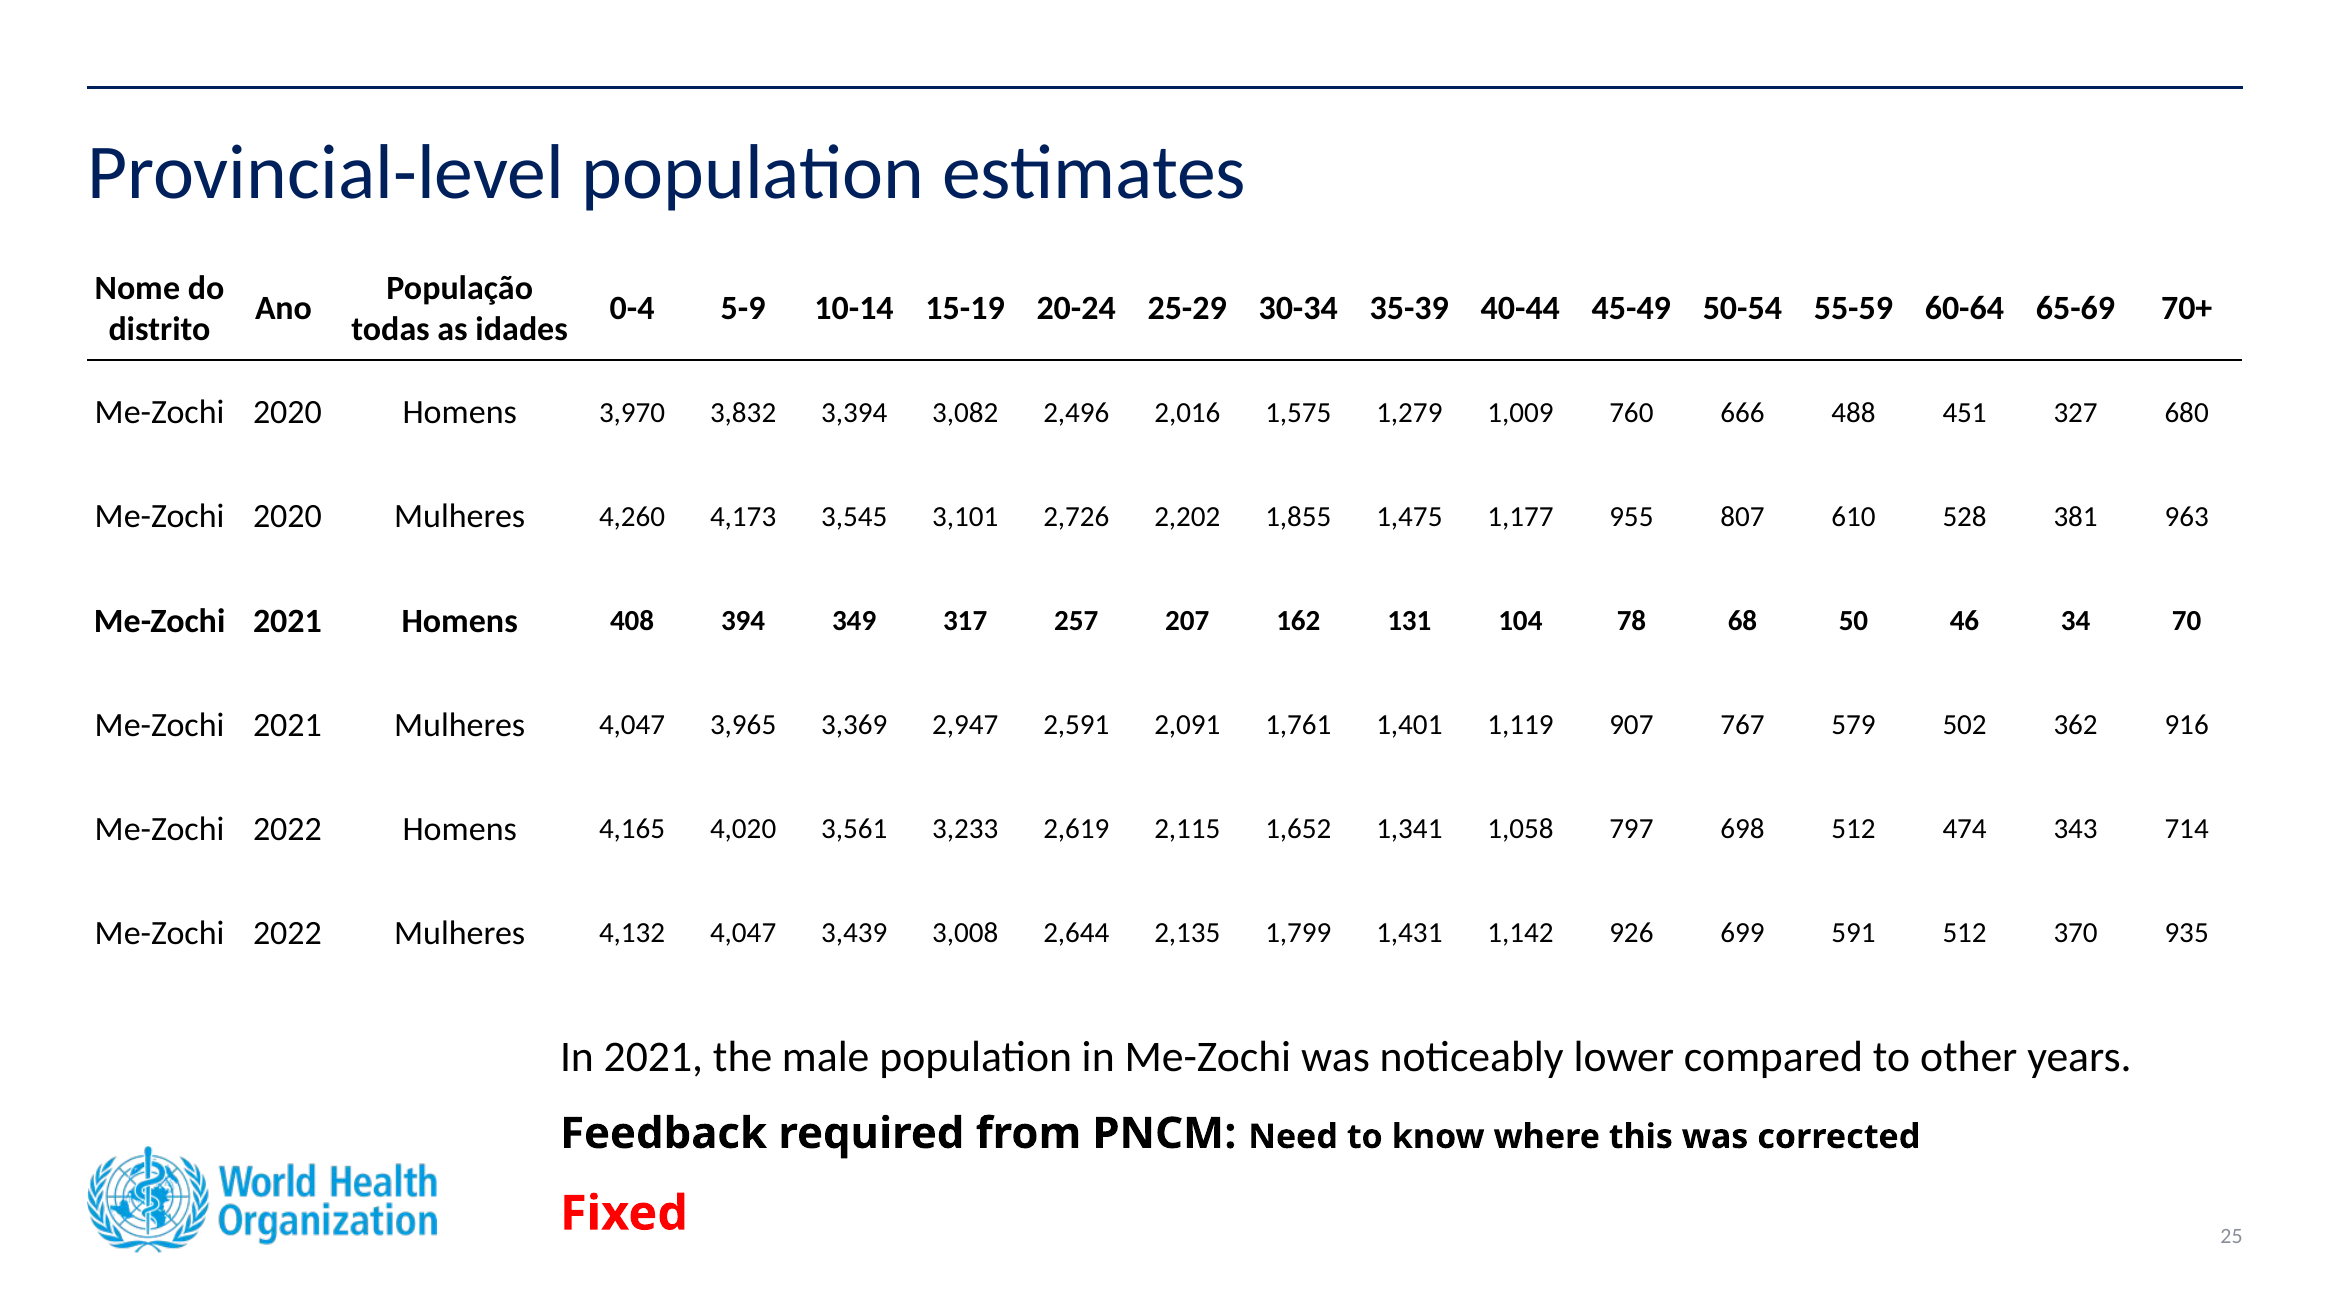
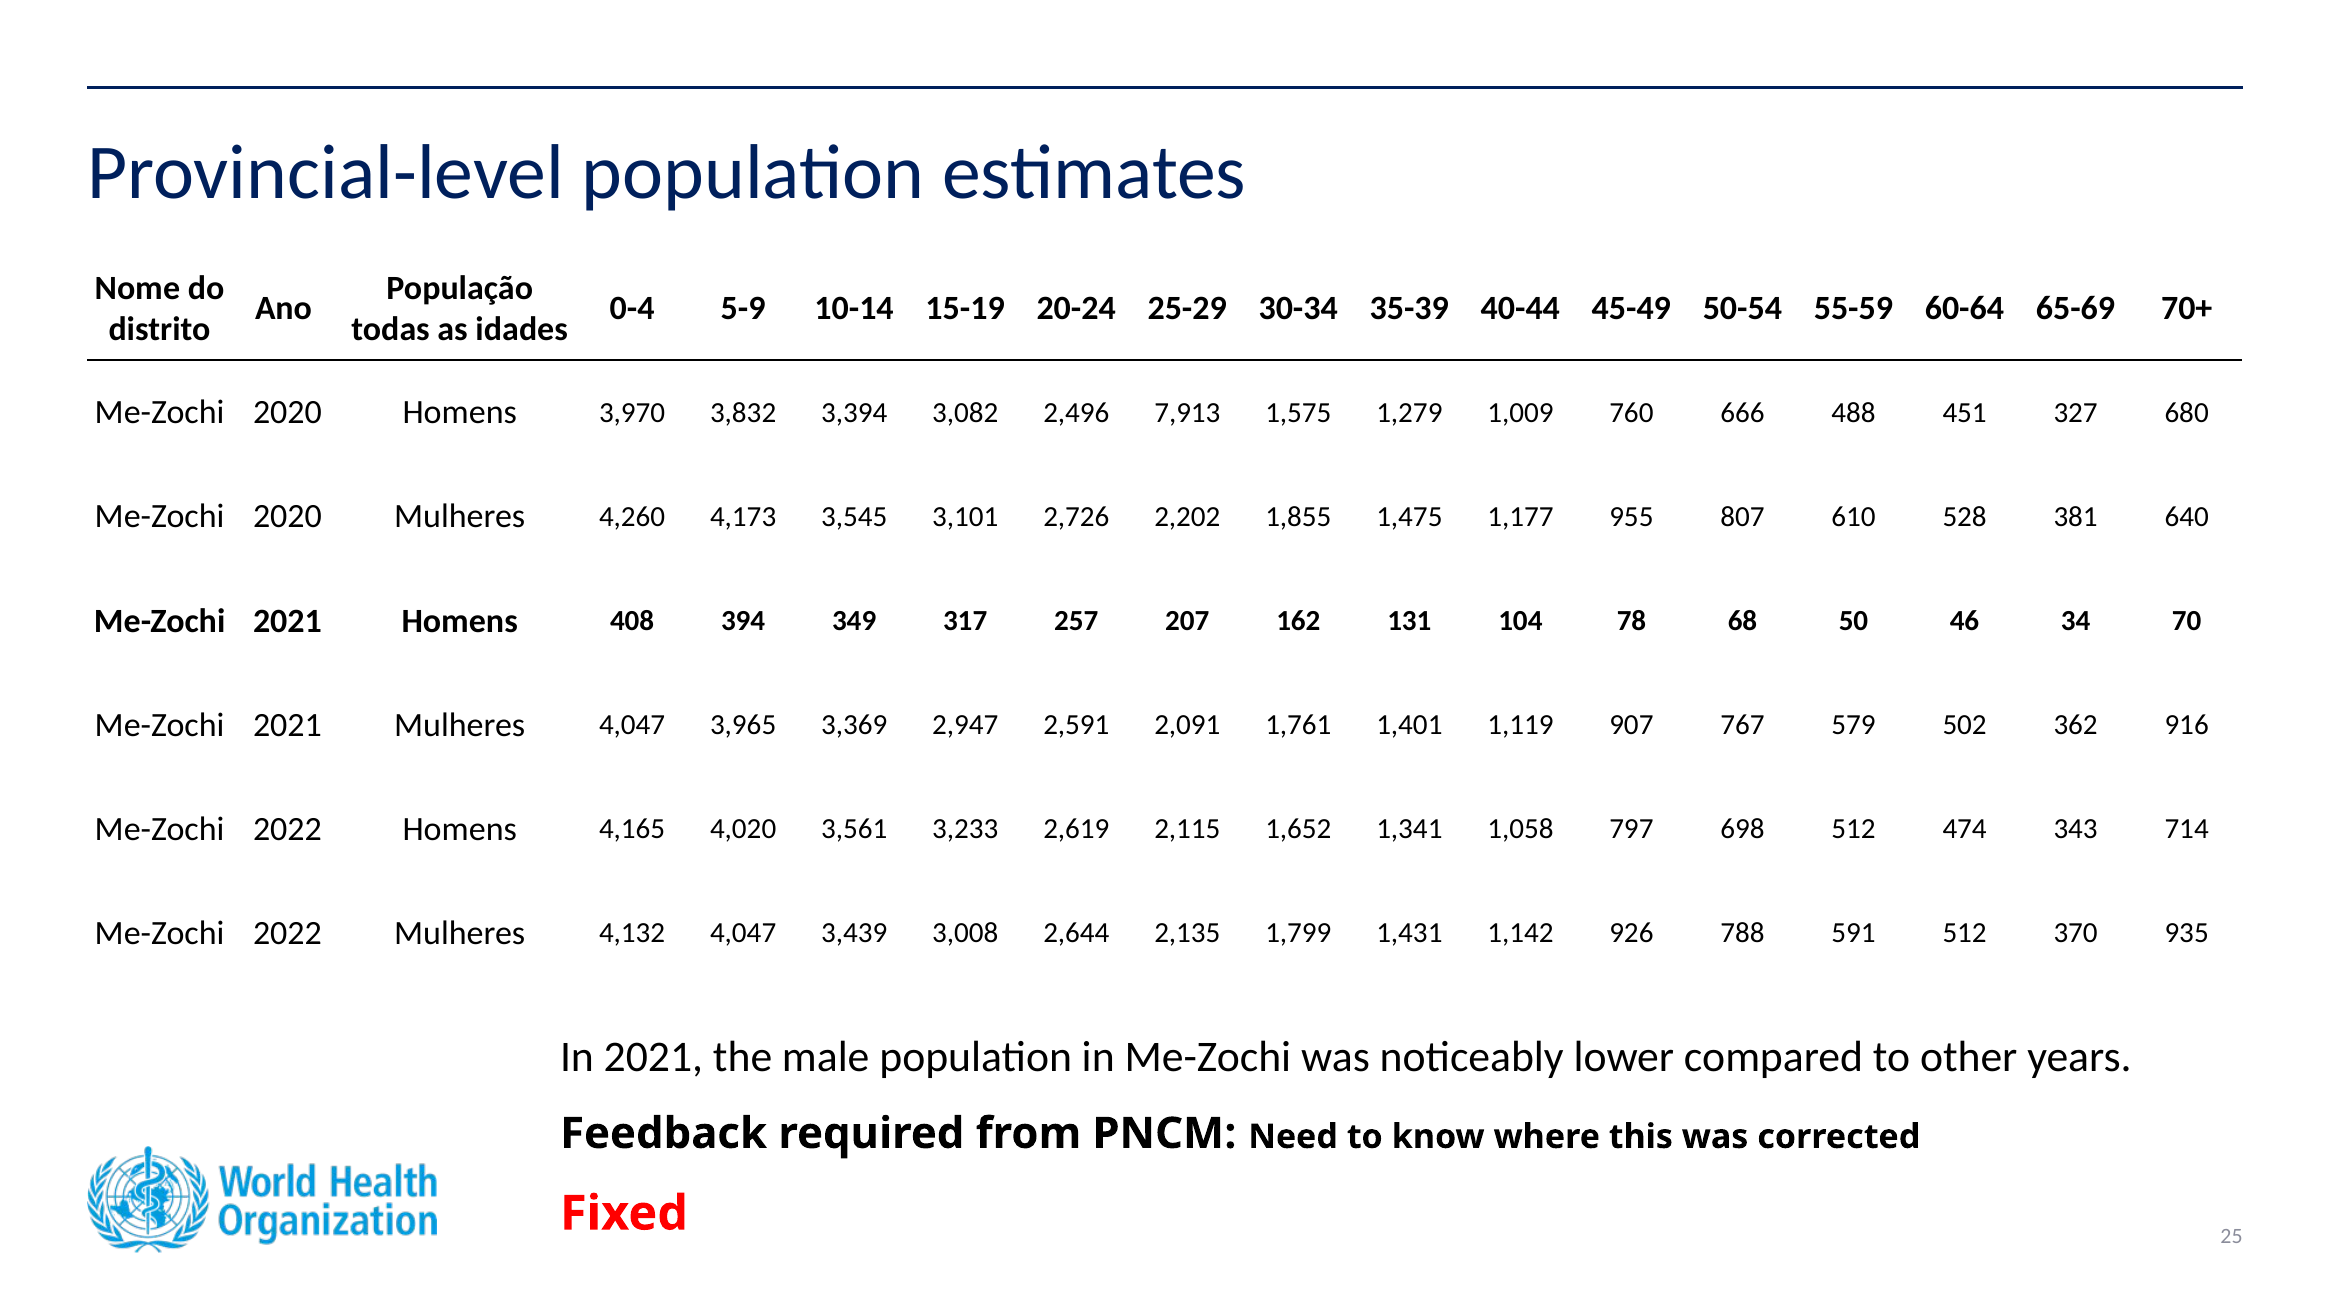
2,016: 2,016 -> 7,913 (1187, 413)
963: 963 -> 640 (2187, 517)
699: 699 -> 788 (1743, 933)
